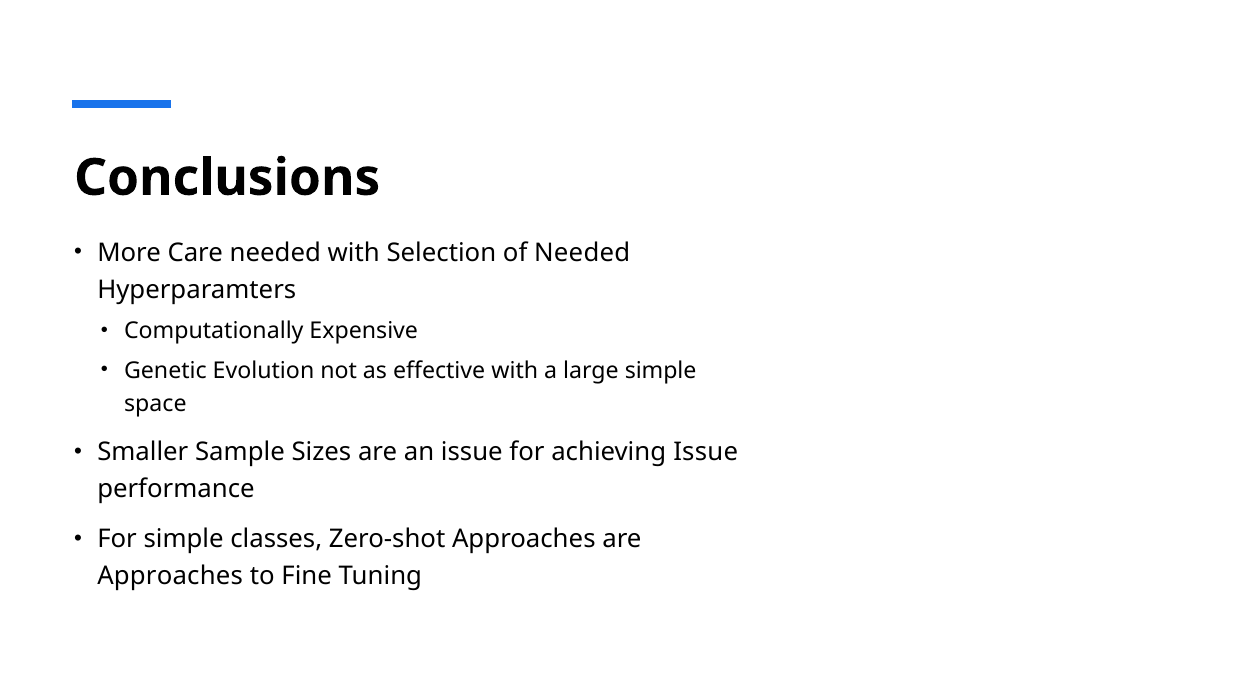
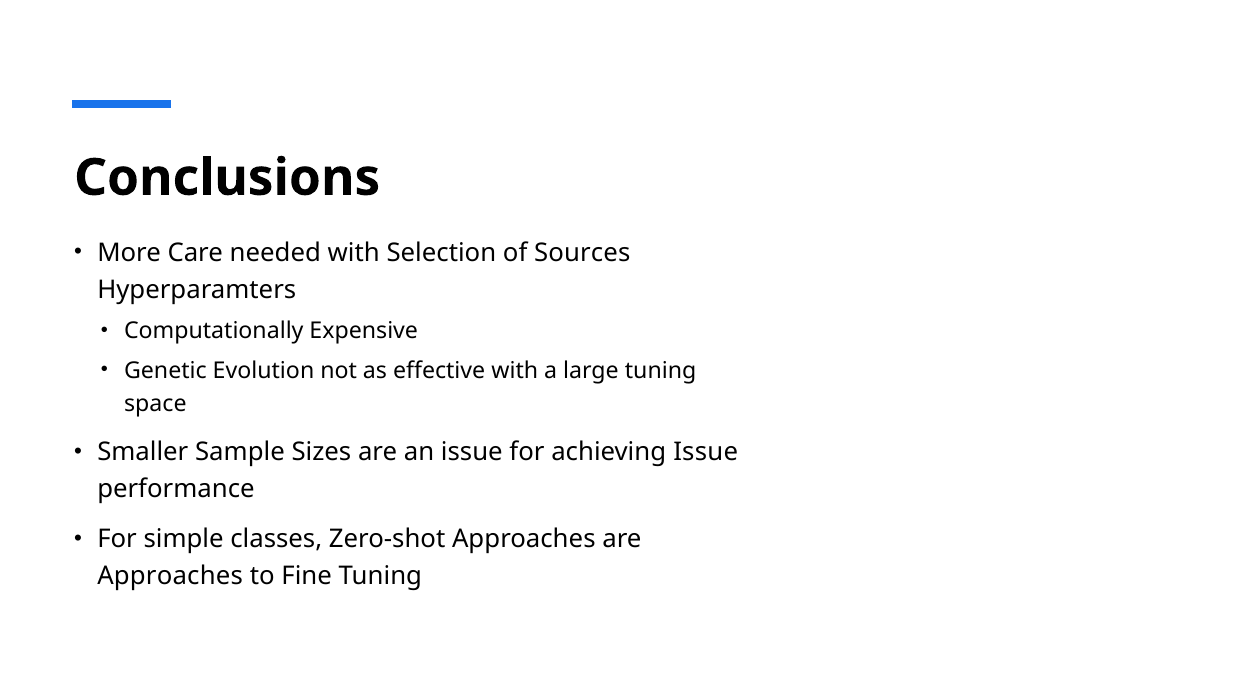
of Needed: Needed -> Sources (582, 253)
large simple: simple -> tuning (661, 371)
